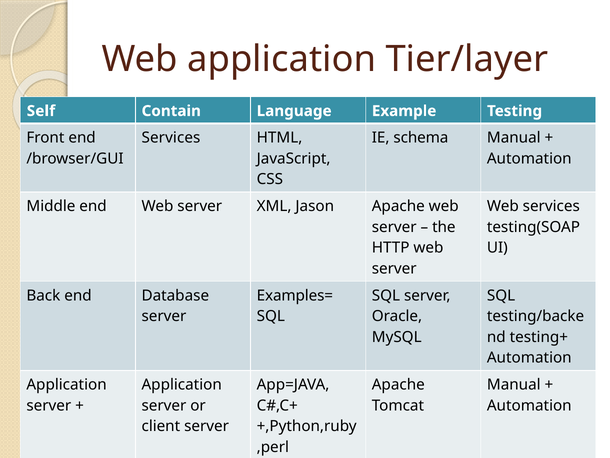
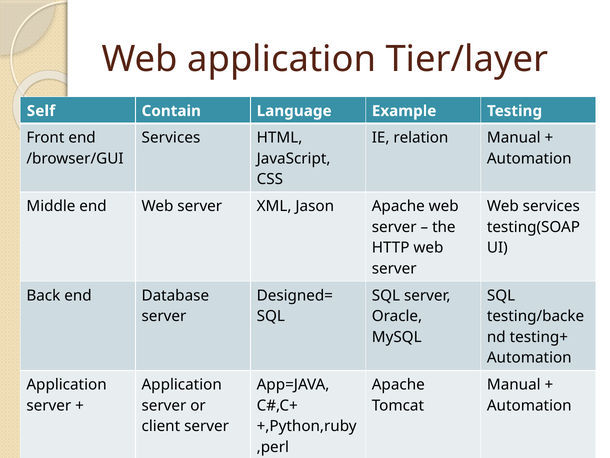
schema: schema -> relation (421, 138)
Examples=: Examples= -> Designed= (295, 295)
